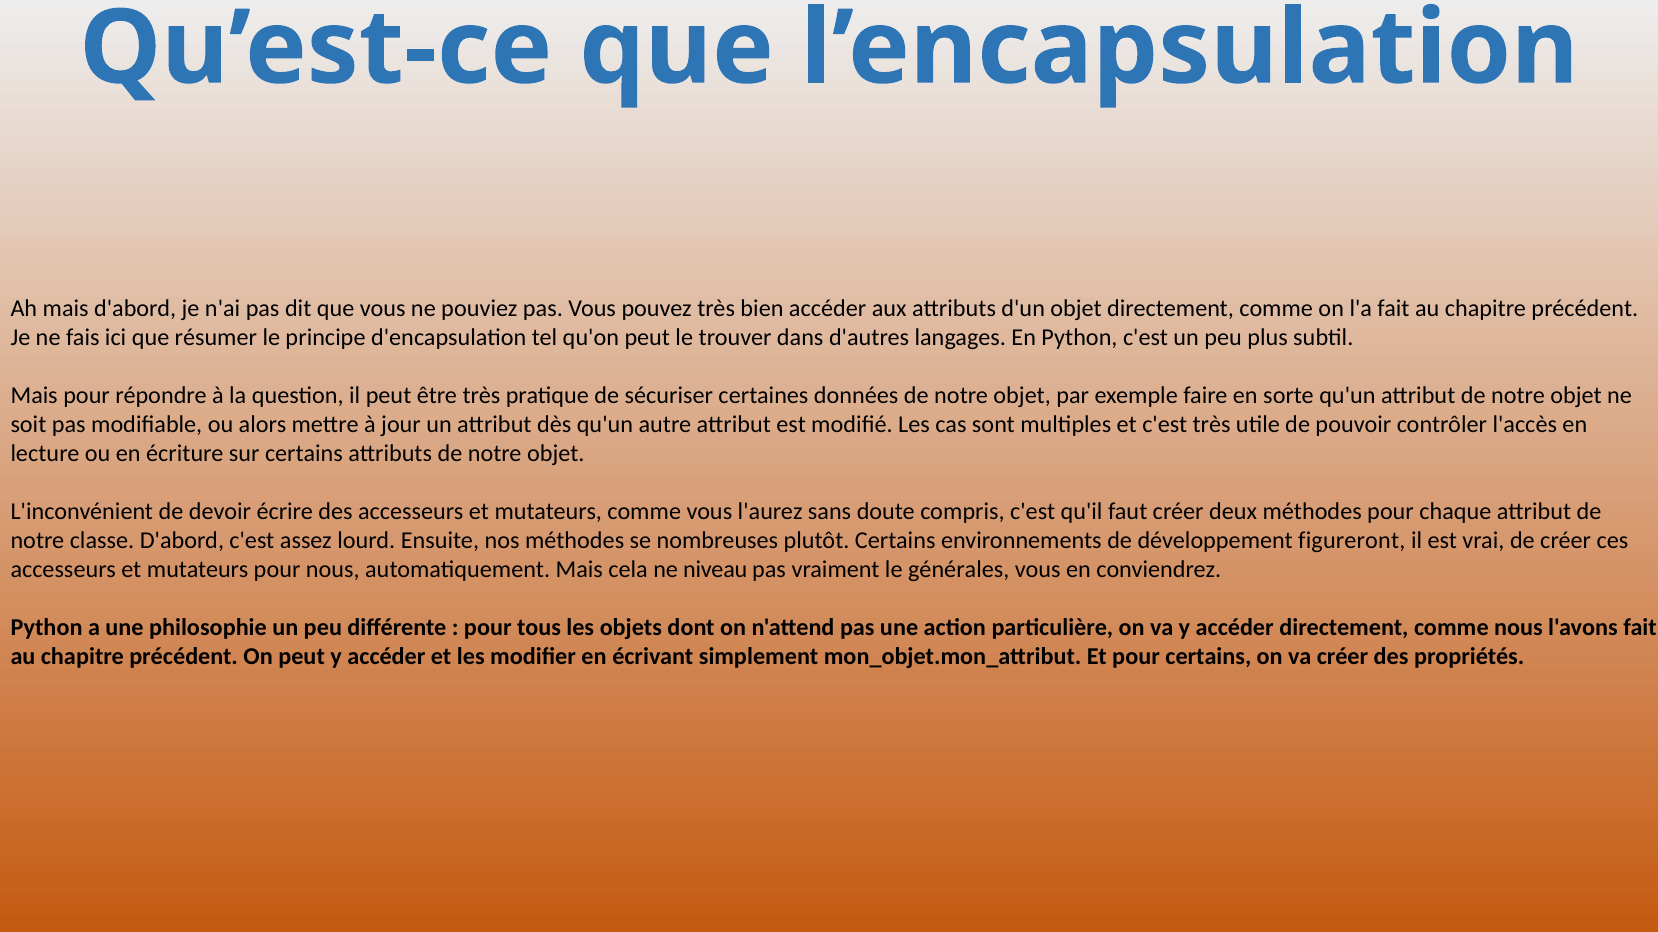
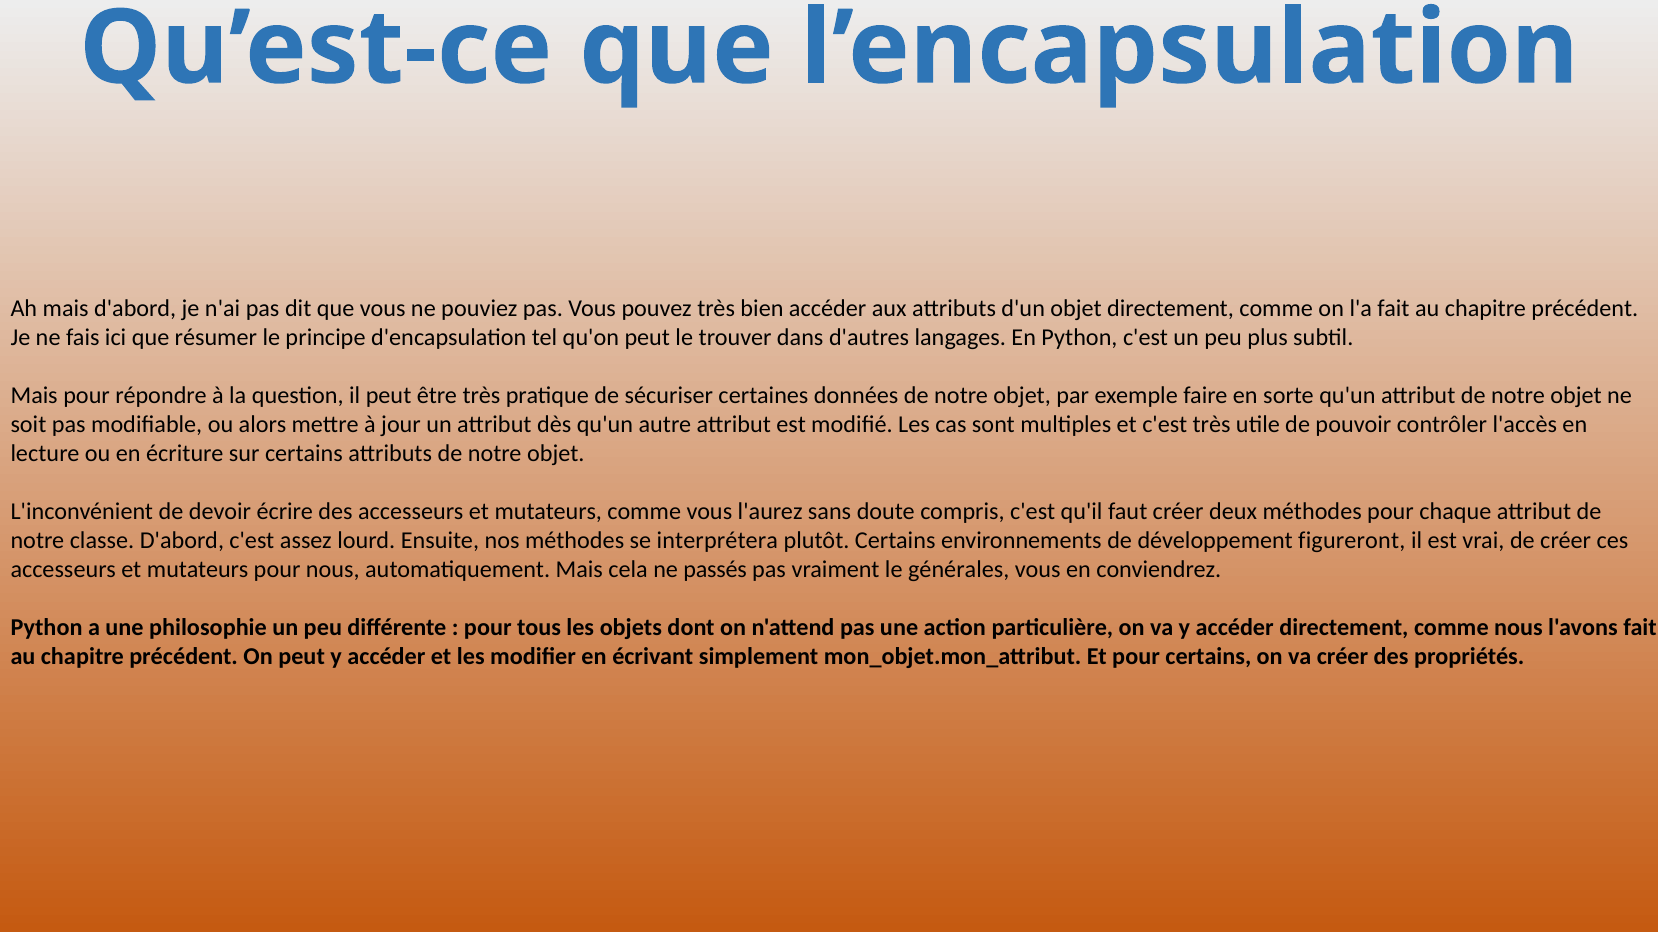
nombreuses: nombreuses -> interprétera (717, 541)
niveau: niveau -> passés (715, 570)
